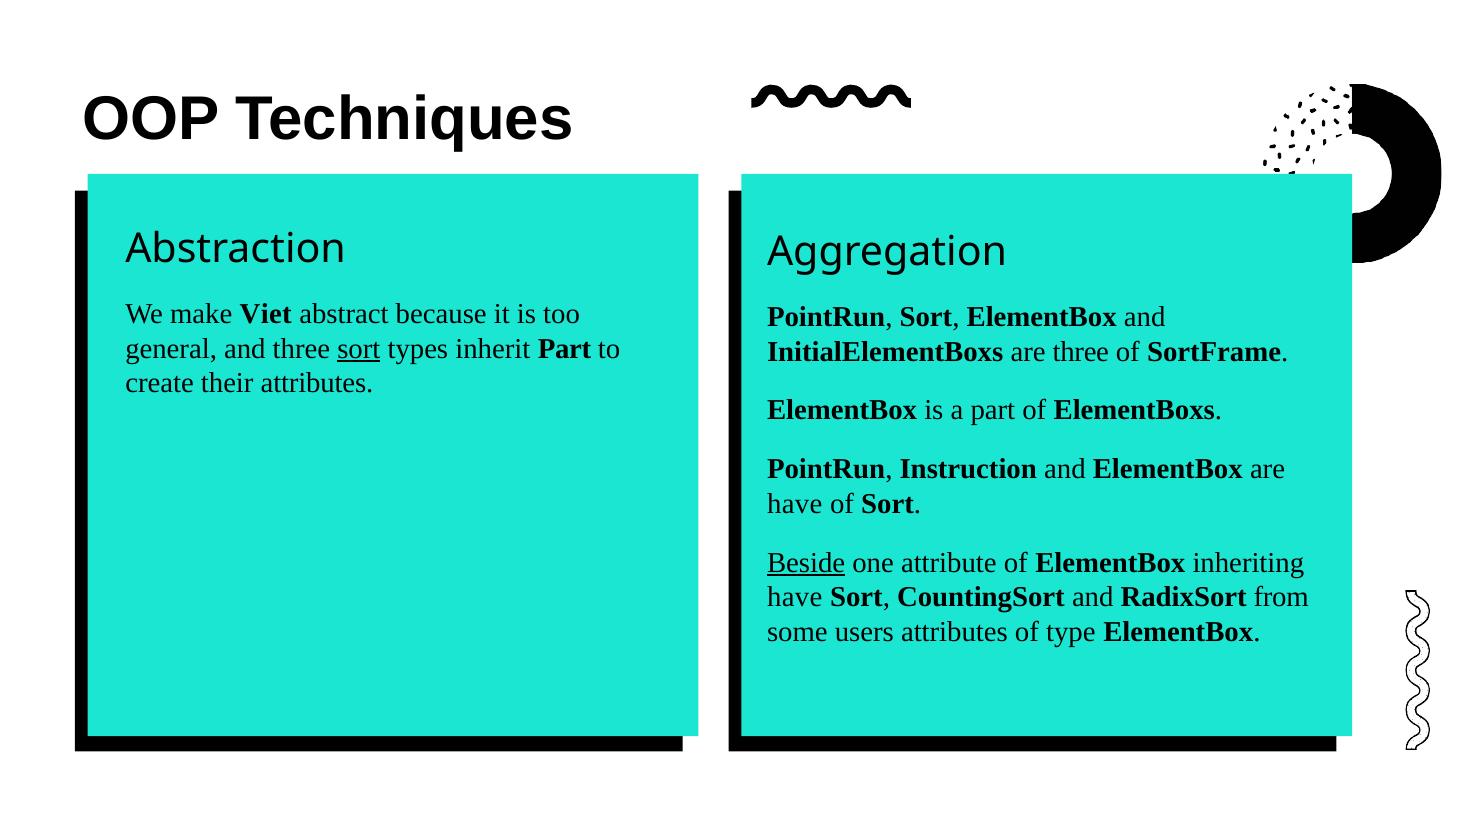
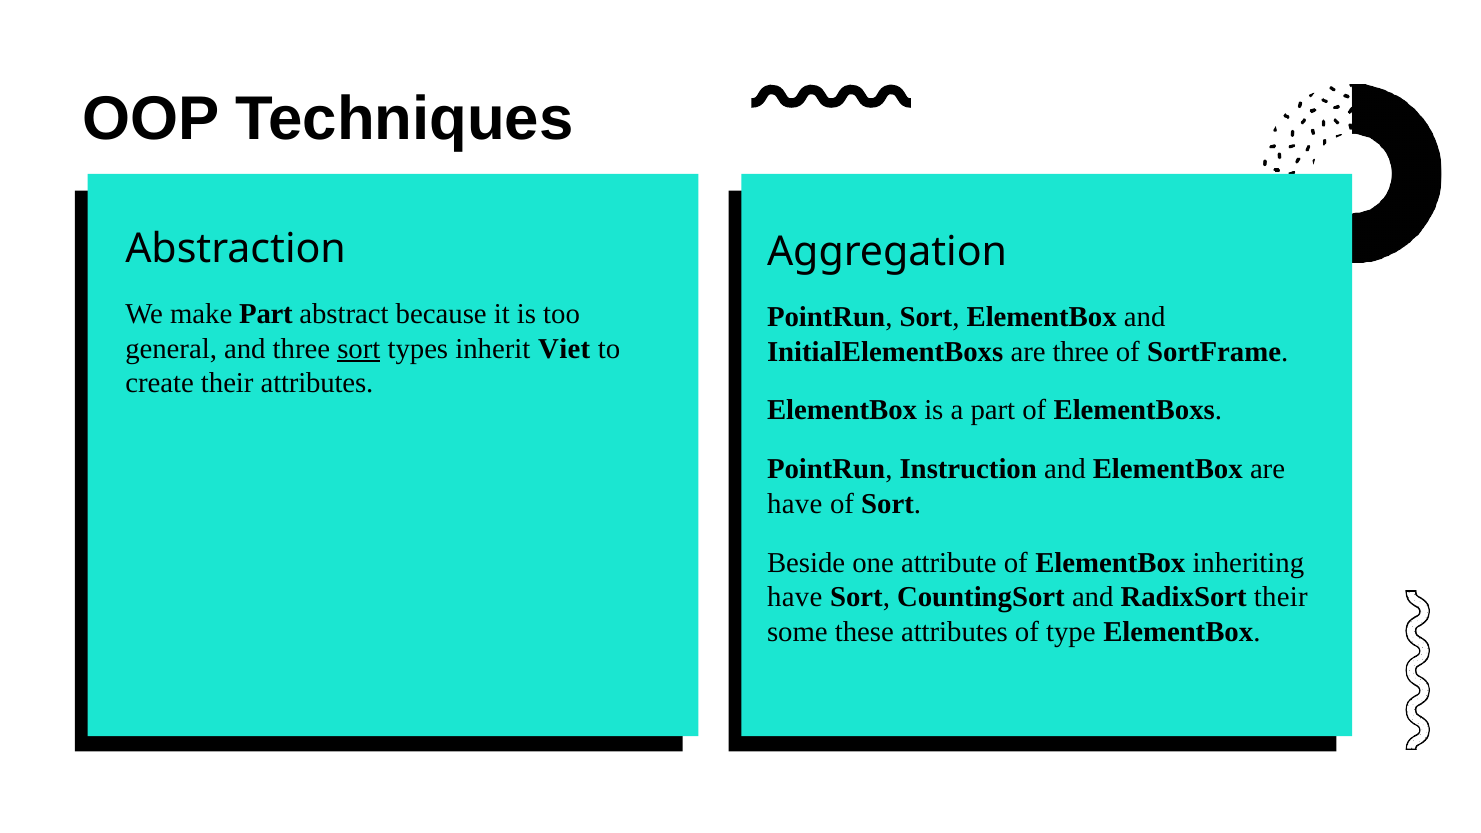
make Viet: Viet -> Part (266, 314)
inherit Part: Part -> Viet (564, 349)
Beside underline: present -> none (806, 563)
RadixSort from: from -> their (1281, 597)
users: users -> these (864, 632)
